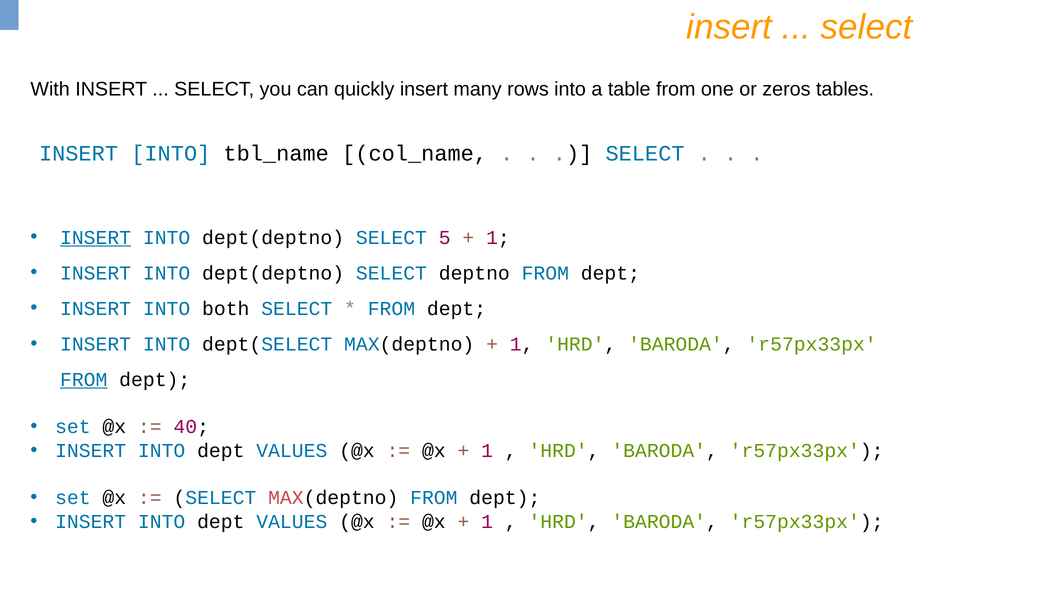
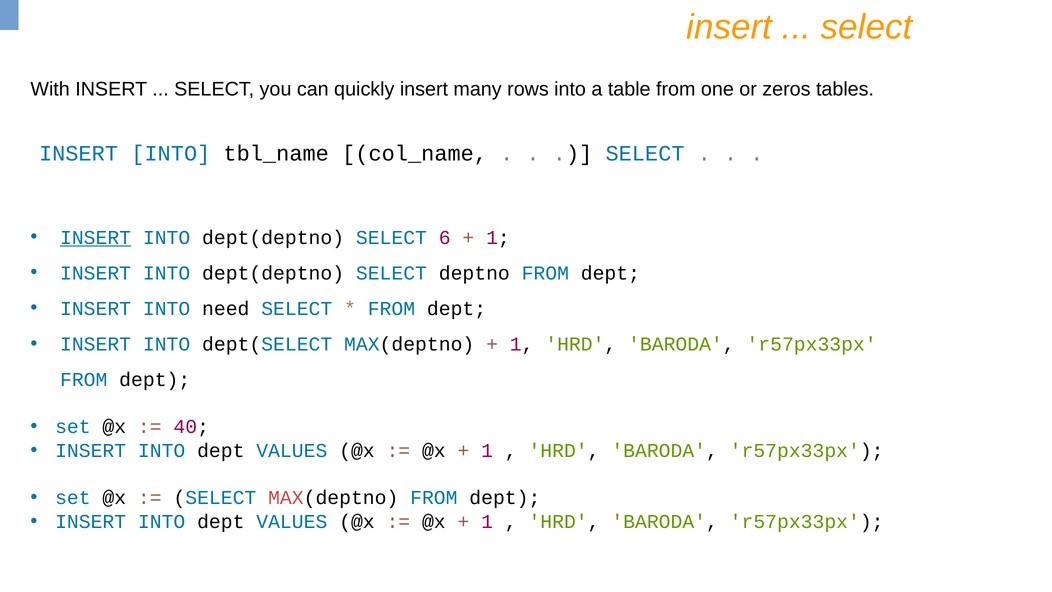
5: 5 -> 6 (445, 237)
both: both -> need (226, 308)
FROM underline: present -> none (84, 379)
